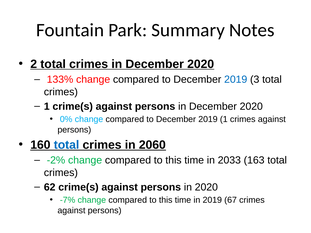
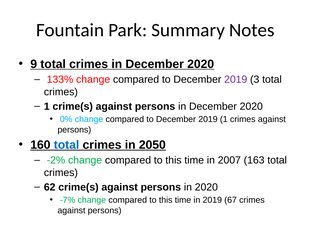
2: 2 -> 9 (34, 64)
2019 colour: blue -> purple (236, 80)
2060: 2060 -> 2050 (152, 145)
2033: 2033 -> 2007 (229, 160)
